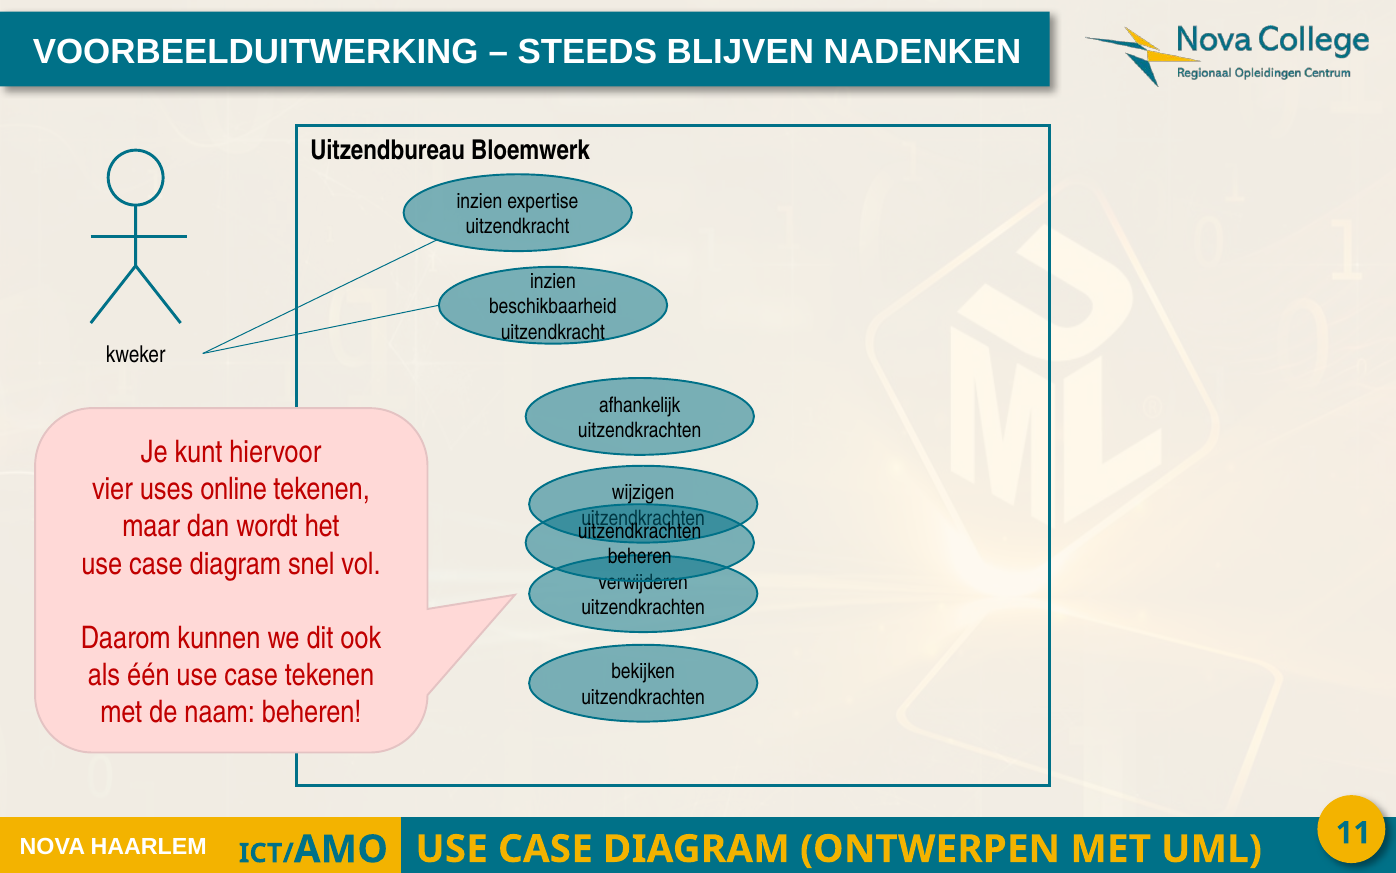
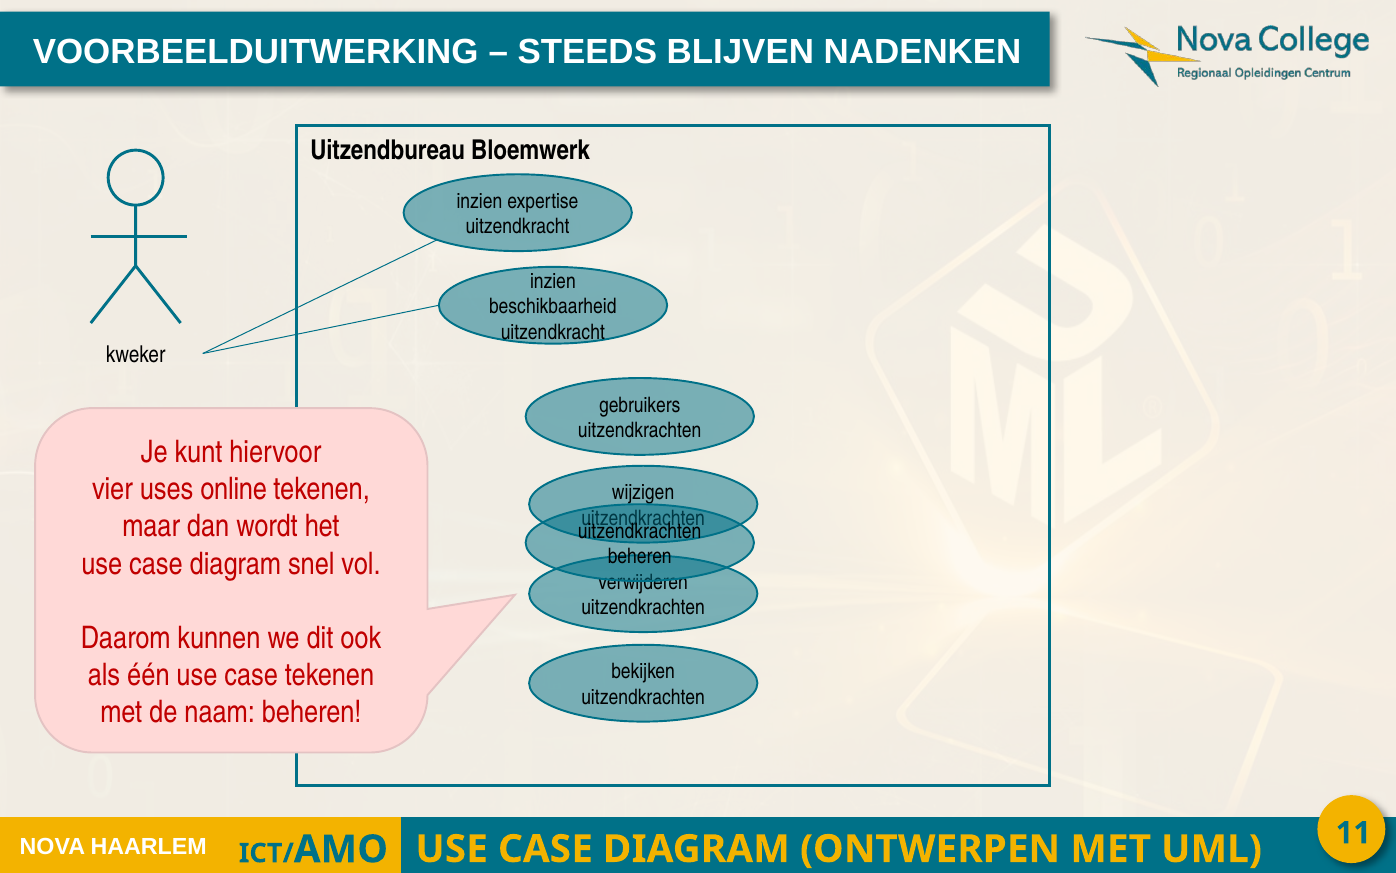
afhankelijk: afhankelijk -> gebruikers (640, 405)
